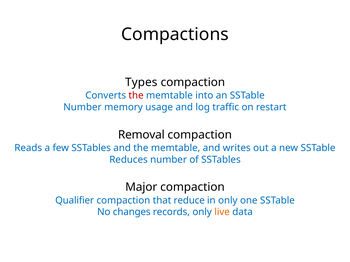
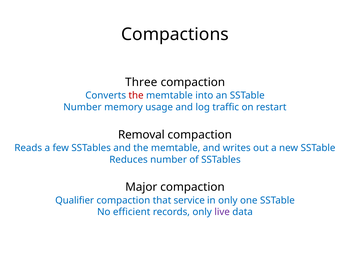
Types: Types -> Three (141, 82)
reduce: reduce -> service (189, 201)
changes: changes -> efficient (132, 212)
live colour: orange -> purple (222, 212)
